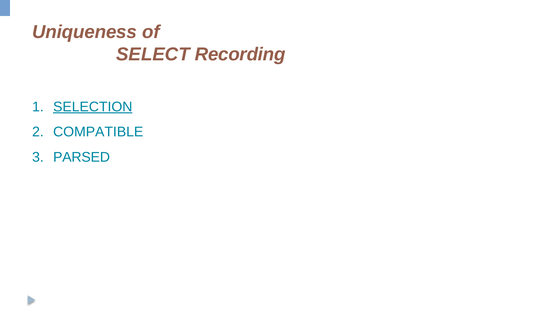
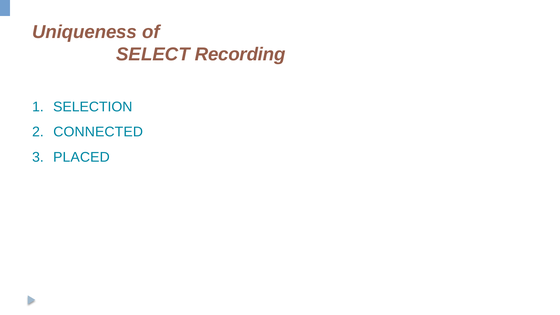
SELECTION underline: present -> none (93, 107)
COMPATIBLE: COMPATIBLE -> CONNECTED (98, 132)
PARSED: PARSED -> PLACED (81, 157)
